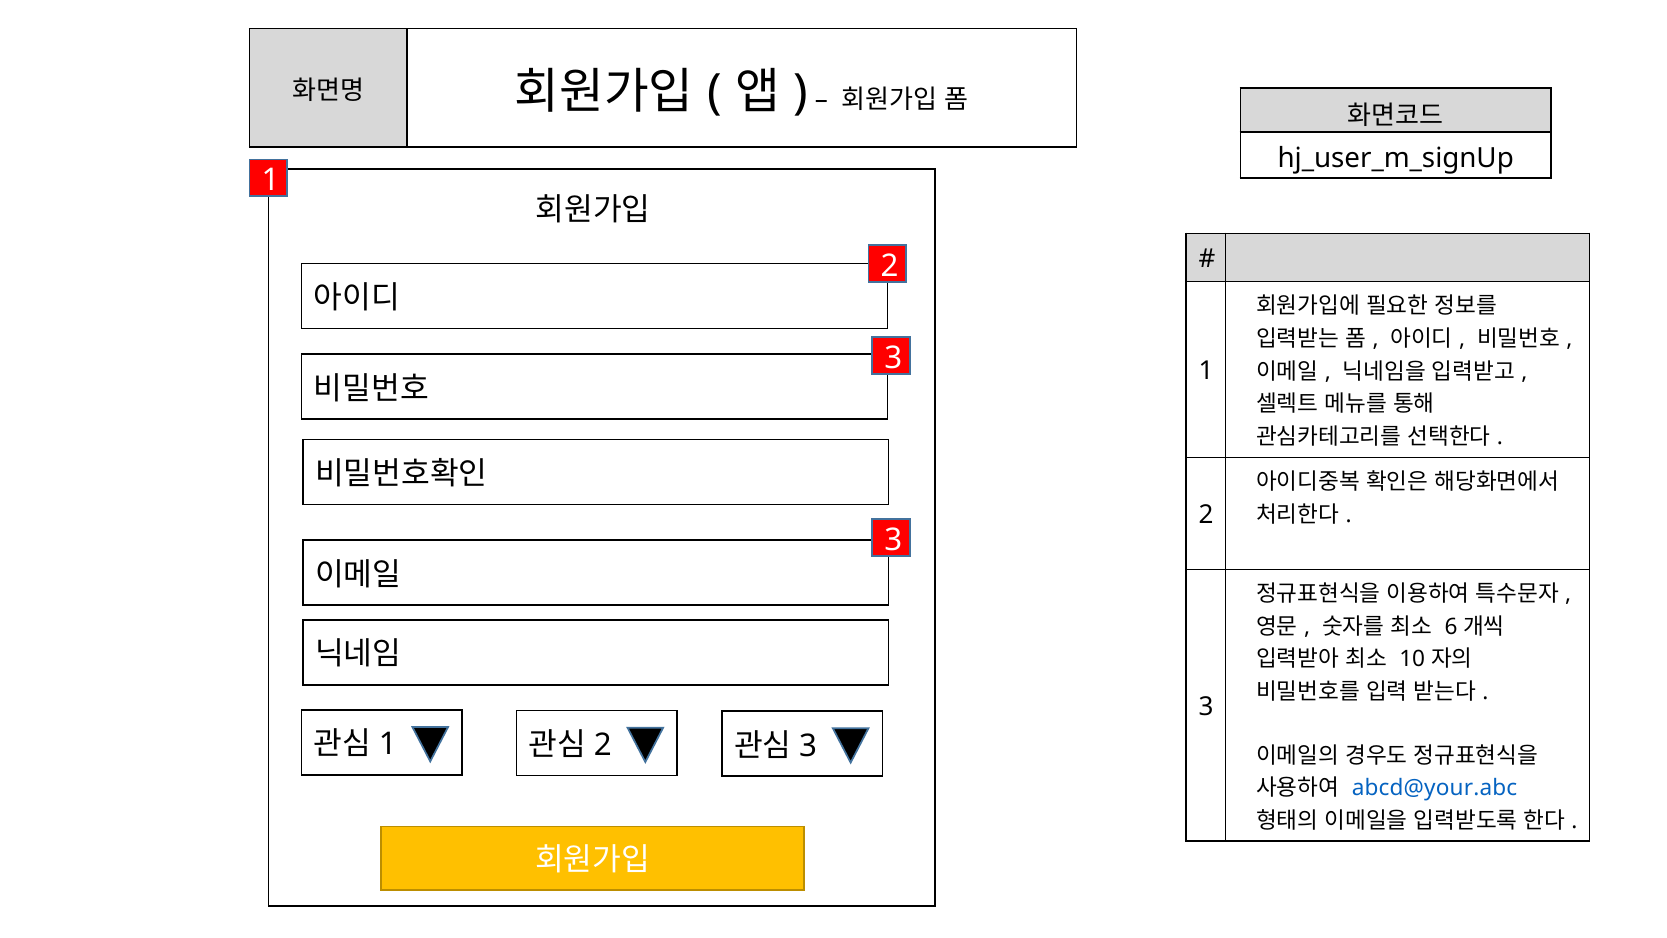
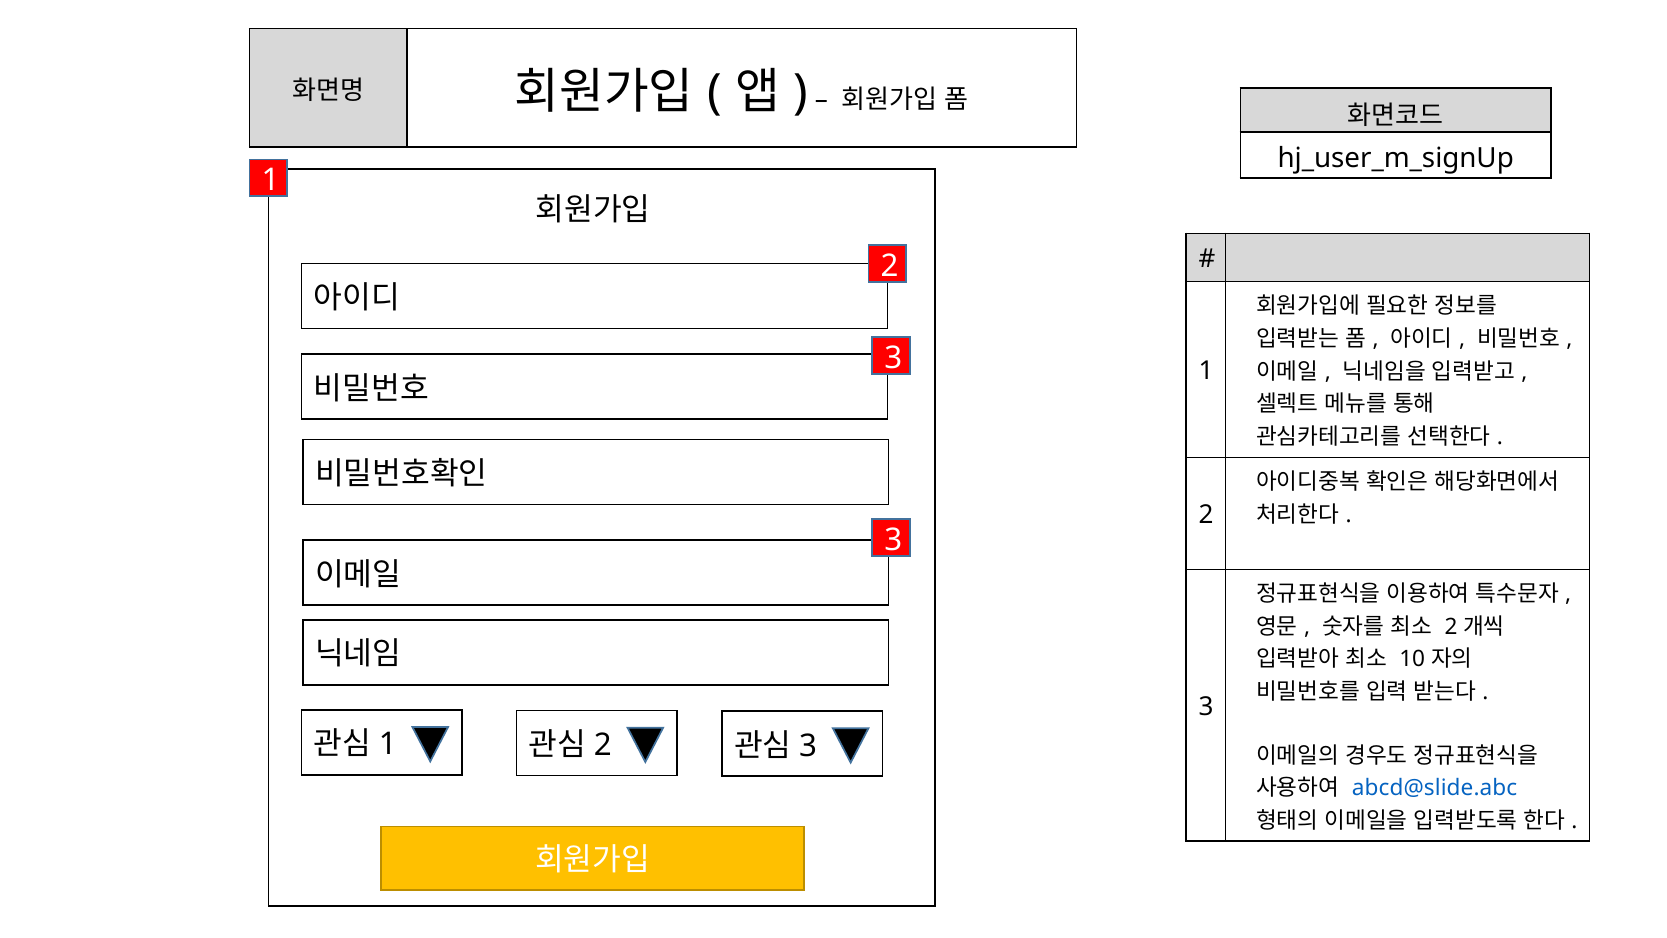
6: 6 -> 2 (1451, 627)
abcd@your.abc: abcd@your.abc -> abcd@slide.abc (1435, 788)
